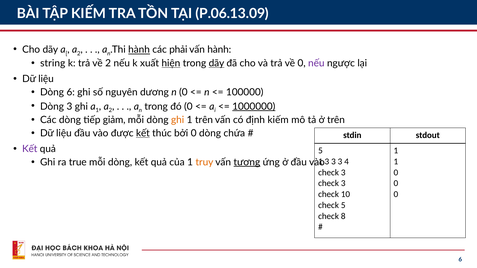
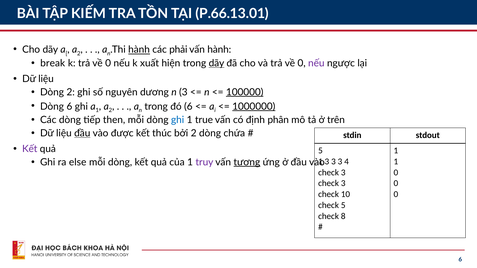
P.06.13.09: P.06.13.09 -> P.66.13.01 (232, 14)
string: string -> break (53, 63)
k trả về 2: 2 -> 0 (108, 63)
hiện underline: present -> none (171, 63)
Dòng 6: 6 -> 2 (71, 92)
n 0: 0 -> 3 (183, 92)
100000 underline: none -> present (245, 92)
Dòng 3: 3 -> 6 (69, 107)
đó 0: 0 -> 6 (188, 107)
giảm: giảm -> then (114, 120)
ghi colour: orange -> blue (178, 120)
1 trên: trên -> true (204, 120)
định kiếm: kiếm -> phân (278, 120)
đầu underline: none -> present (82, 133)
kết underline: present -> none (143, 133)
bởi 0: 0 -> 2 (194, 133)
true: true -> else (78, 162)
truy colour: orange -> purple (204, 162)
